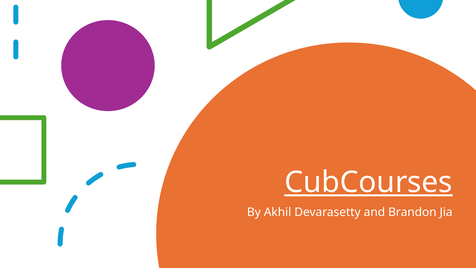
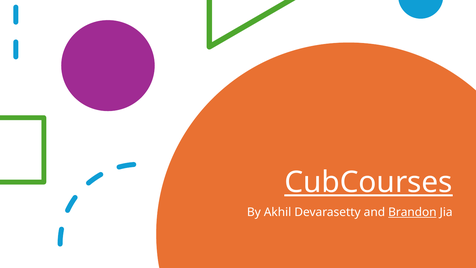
Brandon underline: none -> present (412, 212)
